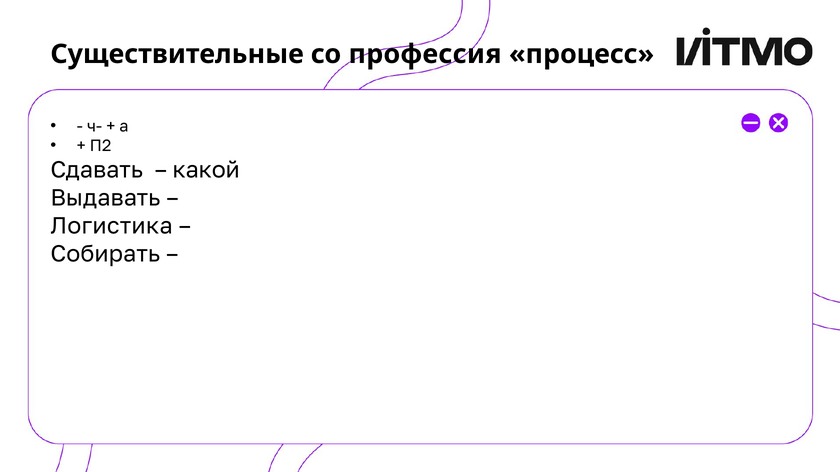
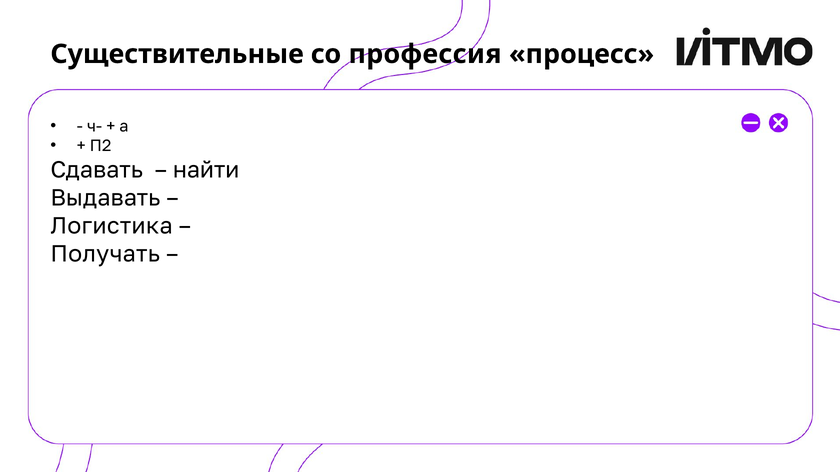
какой: какой -> найти (206, 170)
Собирать: Собирать -> Получать (105, 254)
